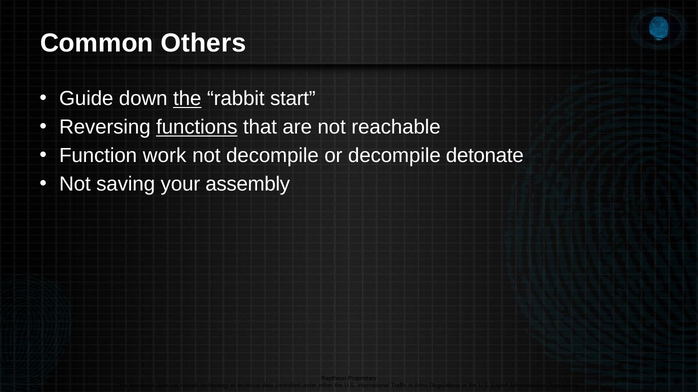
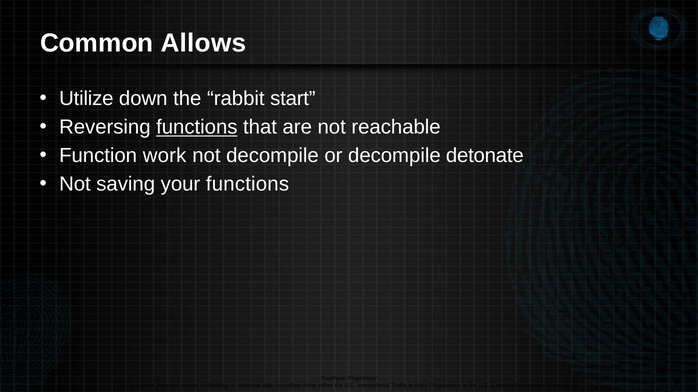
Others: Others -> Allows (203, 43)
Guide: Guide -> Utilize (86, 99)
the underline: present -> none (187, 99)
your assembly: assembly -> functions (248, 184)
